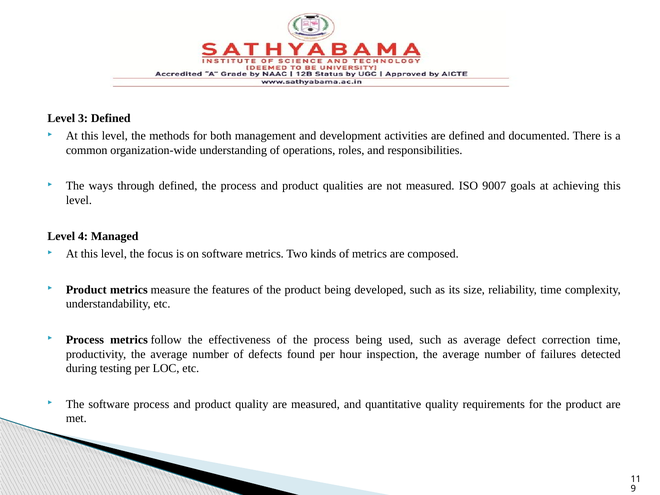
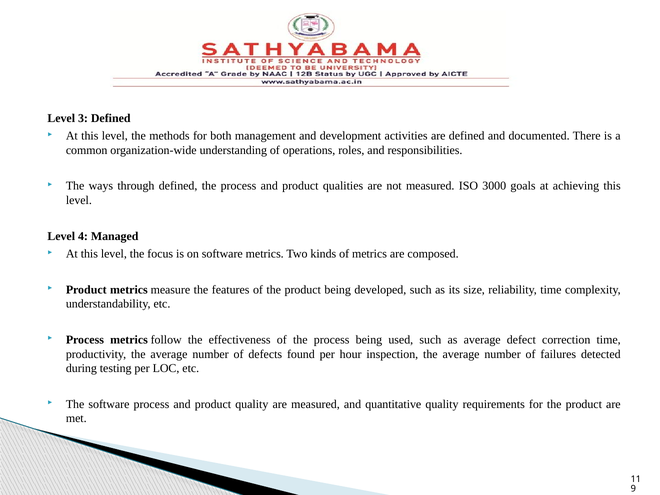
9007: 9007 -> 3000 (494, 186)
